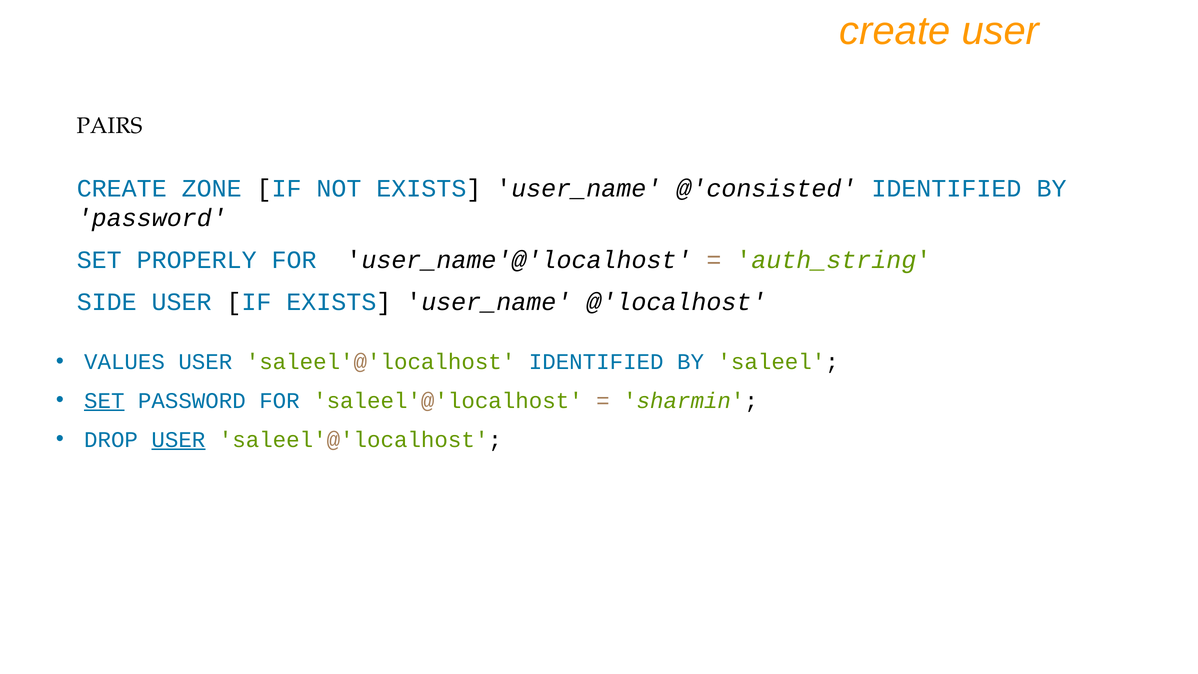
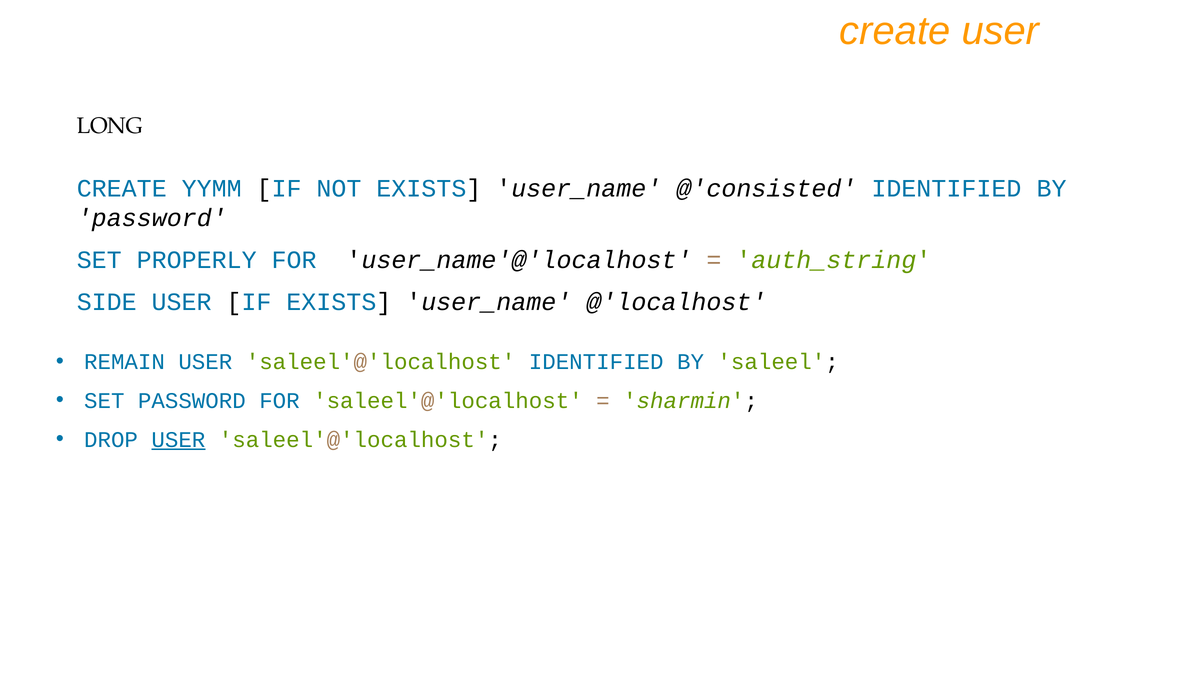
PAIRS: PAIRS -> LONG (110, 126)
ZONE: ZONE -> YYMM (212, 188)
VALUES: VALUES -> REMAIN (124, 362)
SET underline: present -> none (104, 401)
